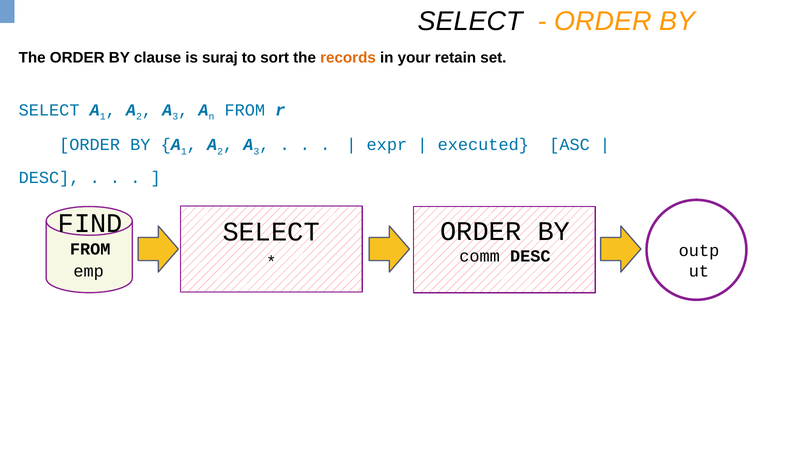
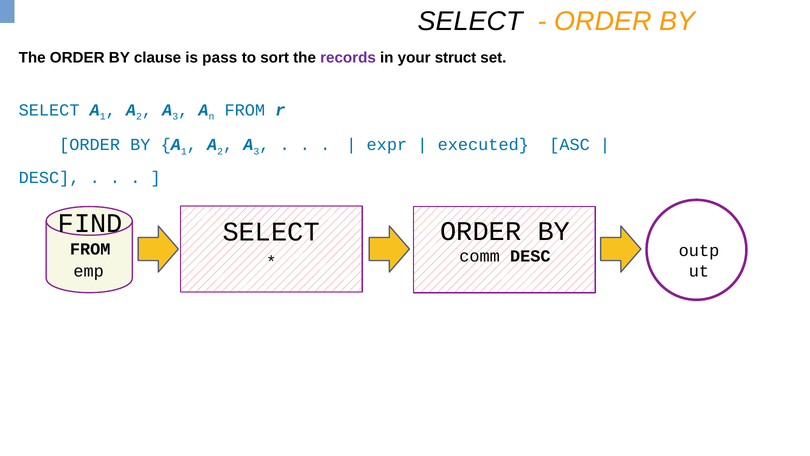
suraj: suraj -> pass (220, 58)
records colour: orange -> purple (348, 58)
retain: retain -> struct (456, 58)
